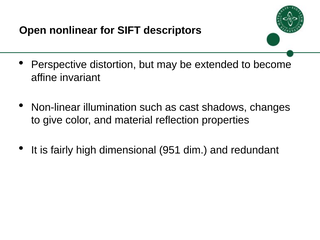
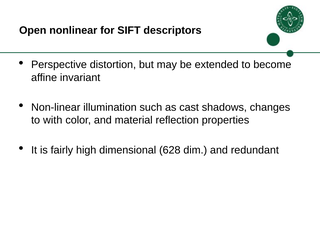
give: give -> with (53, 120)
951: 951 -> 628 (170, 150)
